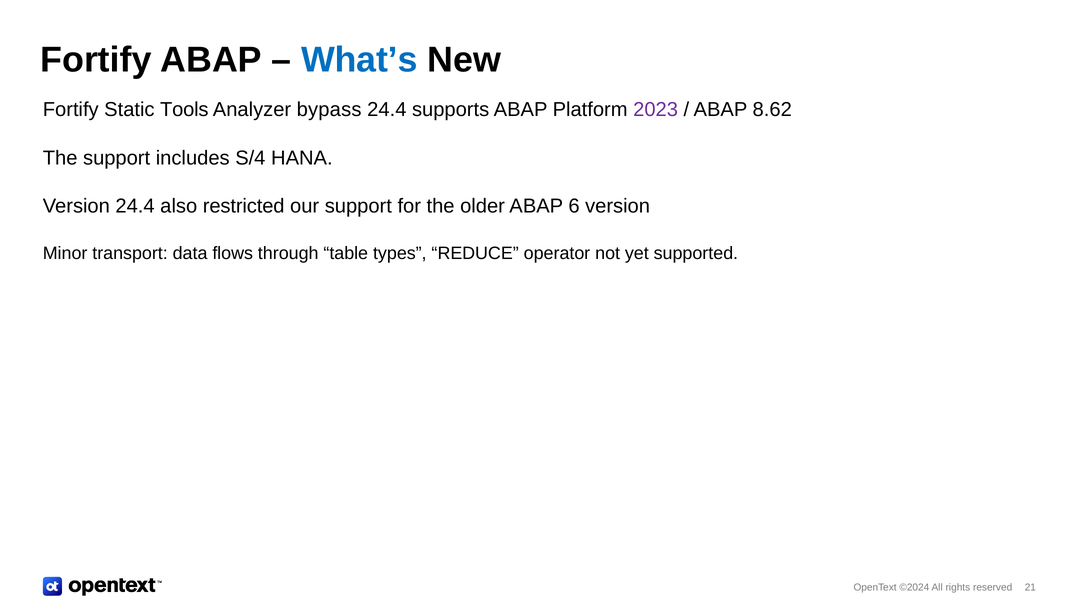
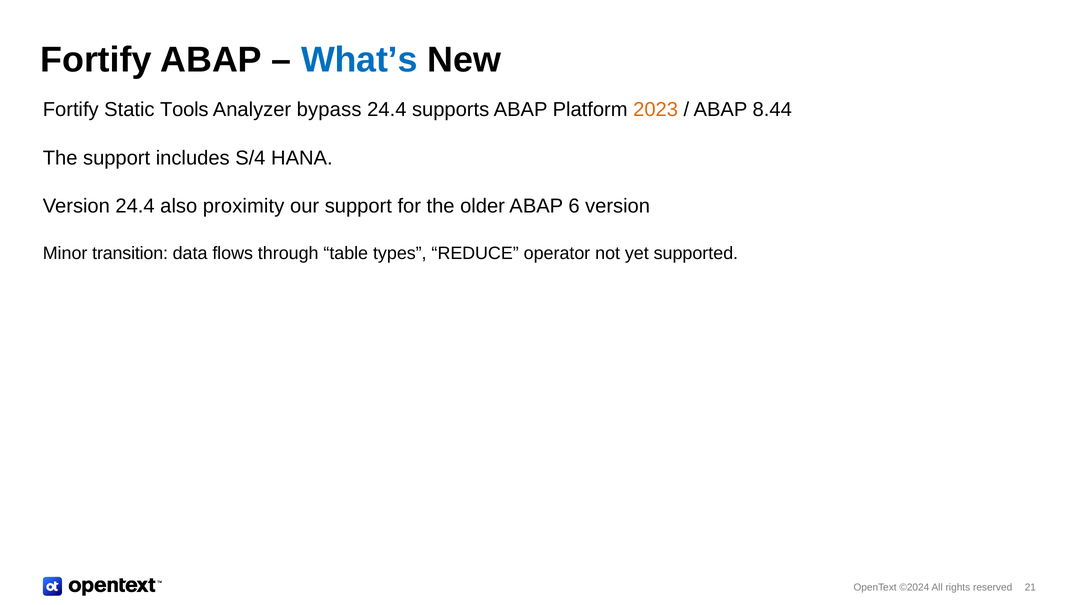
2023 colour: purple -> orange (656, 109)
8.62: 8.62 -> 8.44 (772, 109)
restricted: restricted -> proximity (244, 206)
transport: transport -> transition (130, 253)
